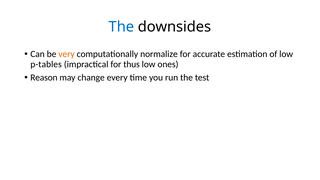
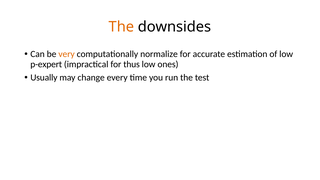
The colour: blue -> orange (121, 27)
p-tables: p-tables -> p-expert (46, 64)
Reason: Reason -> Usually (44, 78)
